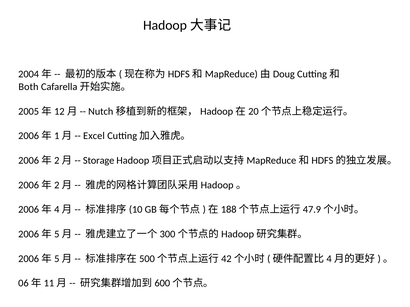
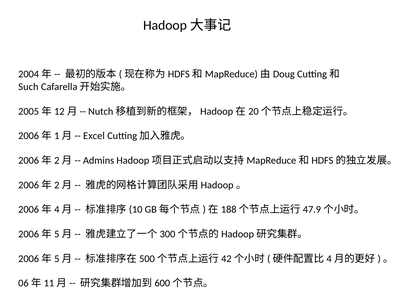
Both: Both -> Such (28, 87)
Storage: Storage -> Admins (99, 161)
